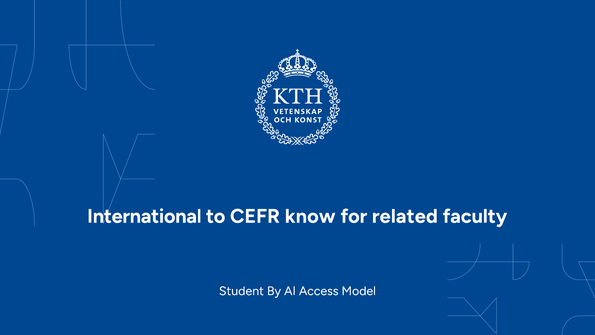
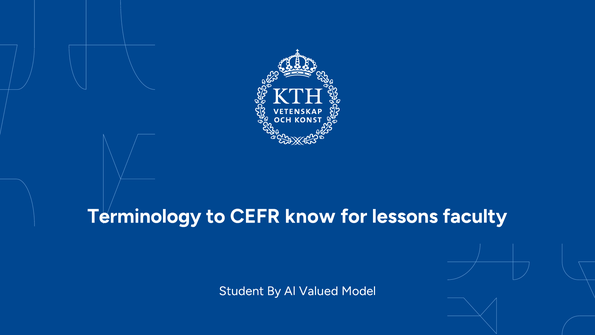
International: International -> Terminology (144, 216)
related: related -> lessons (405, 216)
Access: Access -> Valued (319, 291)
